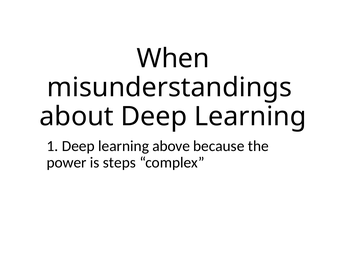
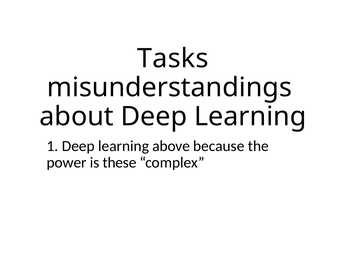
When: When -> Tasks (173, 59)
steps: steps -> these (120, 163)
